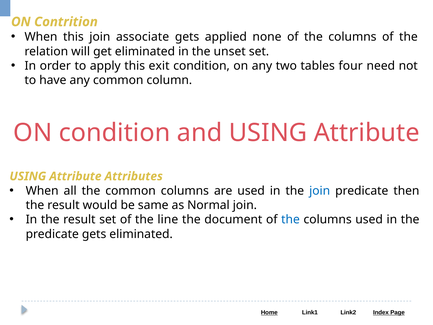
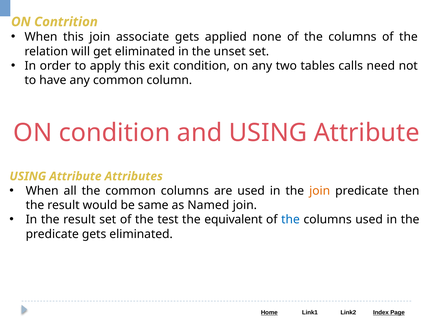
four: four -> calls (351, 66)
join colour: blue -> orange (320, 191)
Normal: Normal -> Named (208, 205)
line: line -> test (168, 220)
document: document -> equivalent (233, 220)
